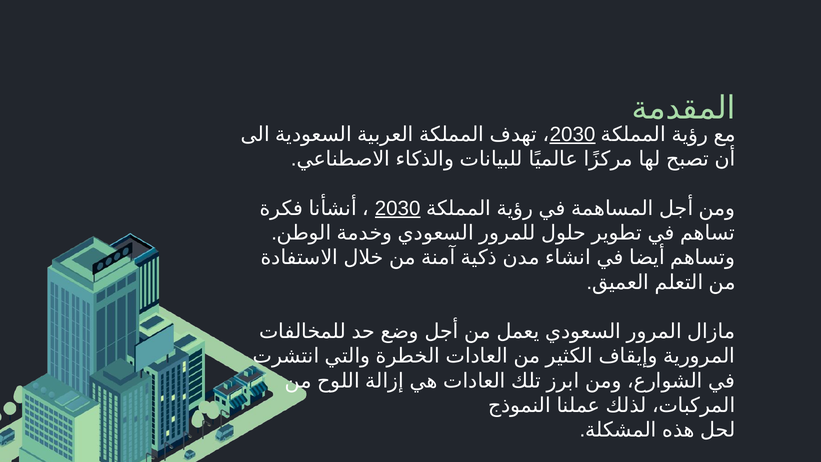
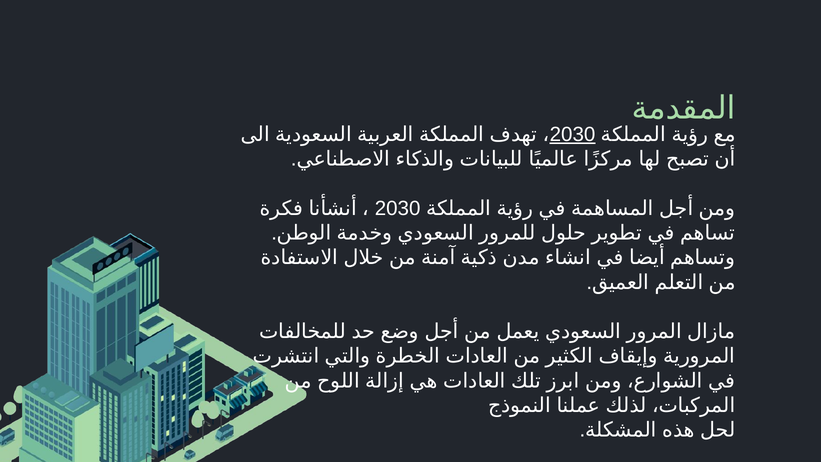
2030 underline: present -> none (398, 208)
